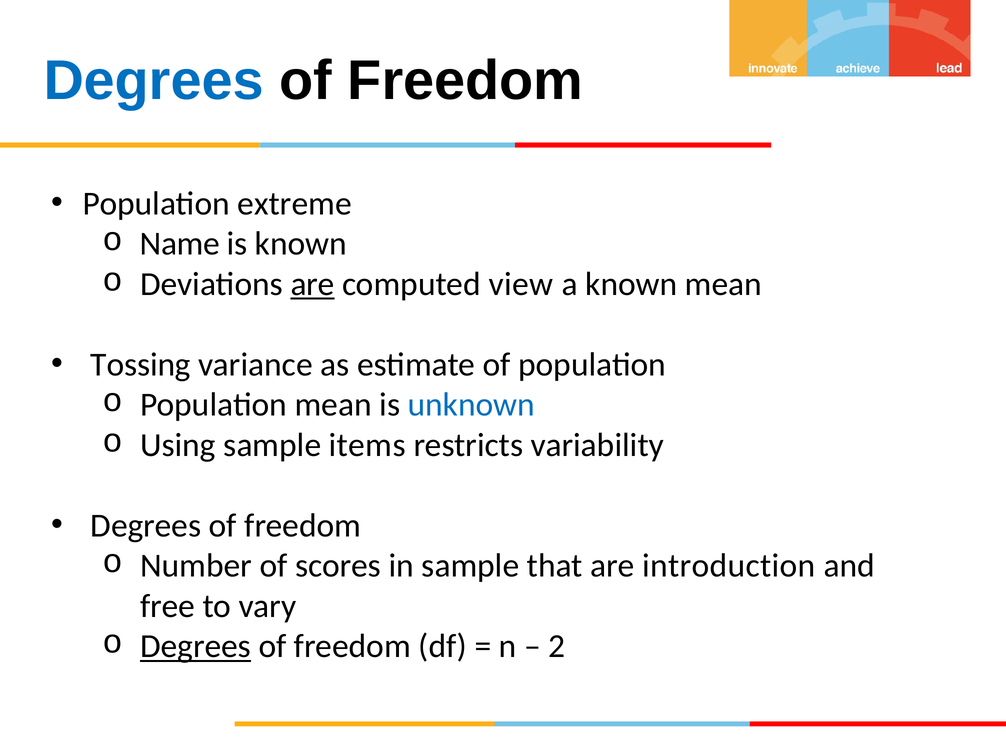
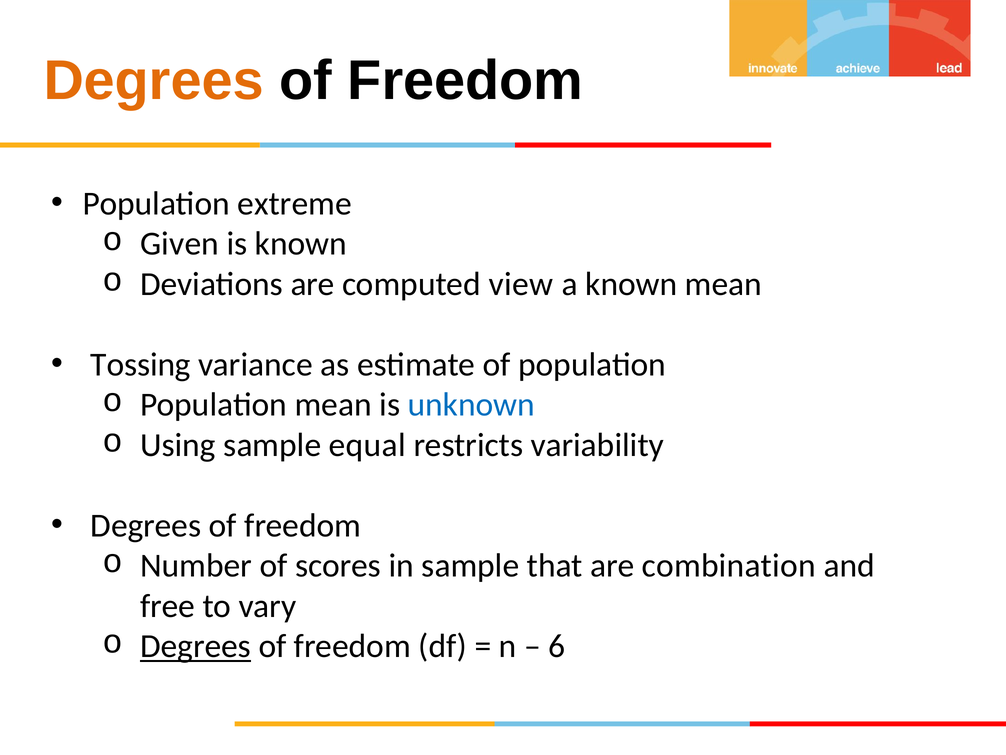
Degrees colour: blue -> orange (154, 81)
Name: Name -> Given (180, 244)
are underline: present -> none (313, 284)
items: items -> equal (367, 445)
introduction: introduction -> combination (729, 565)
2: 2 -> 6 (557, 646)
